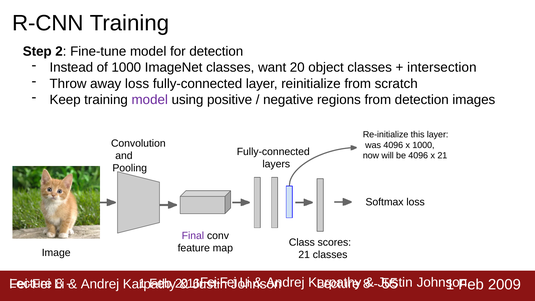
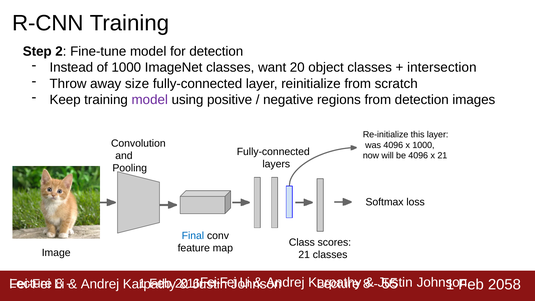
away loss: loss -> size (137, 84)
Final colour: purple -> blue (193, 236)
2009: 2009 -> 2058 (504, 285)
